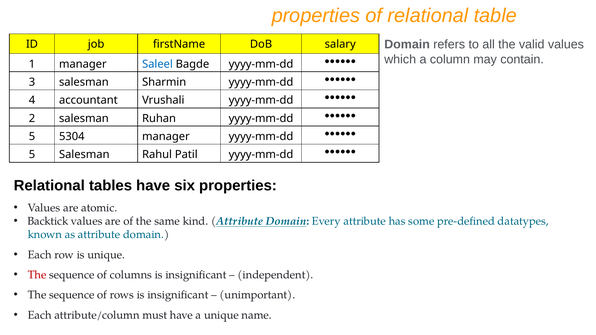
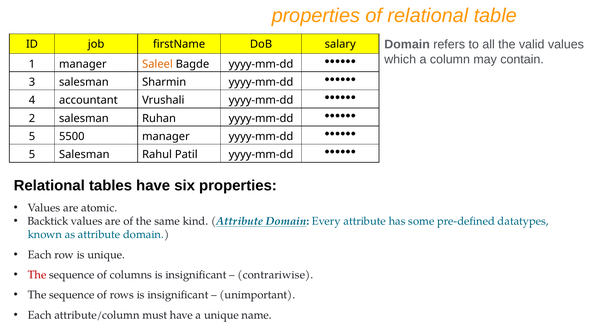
Saleel colour: blue -> orange (157, 64)
5304: 5304 -> 5500 (72, 137)
independent: independent -> contrariwise (275, 275)
